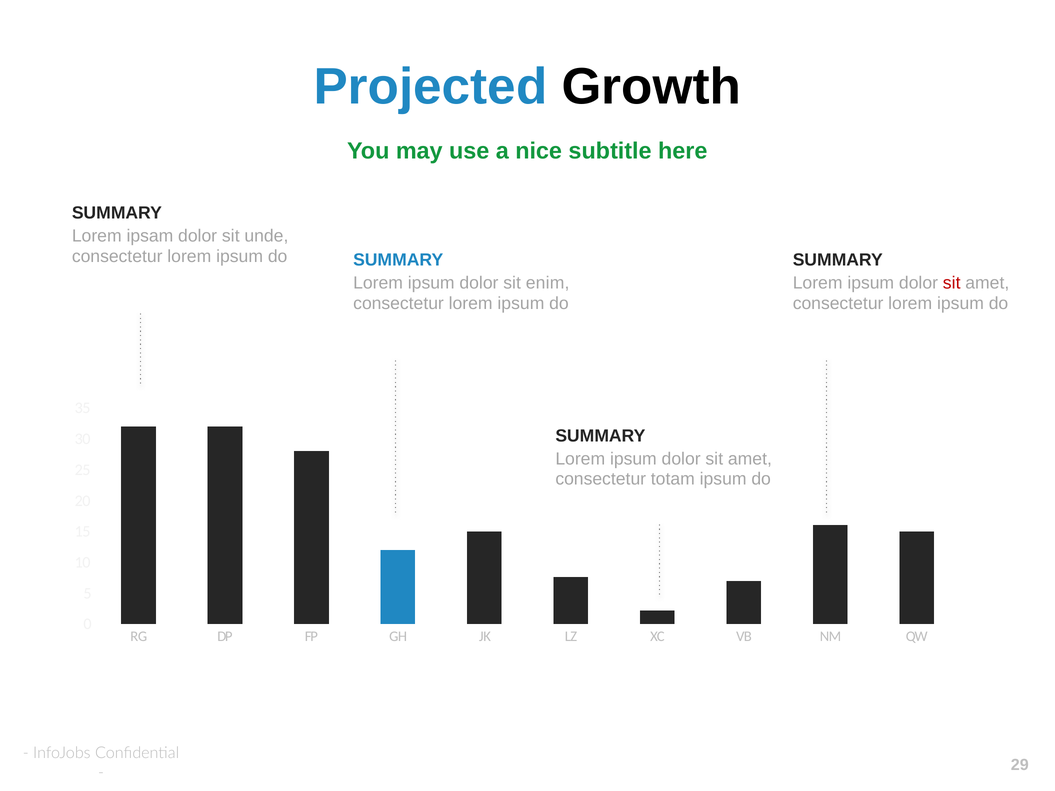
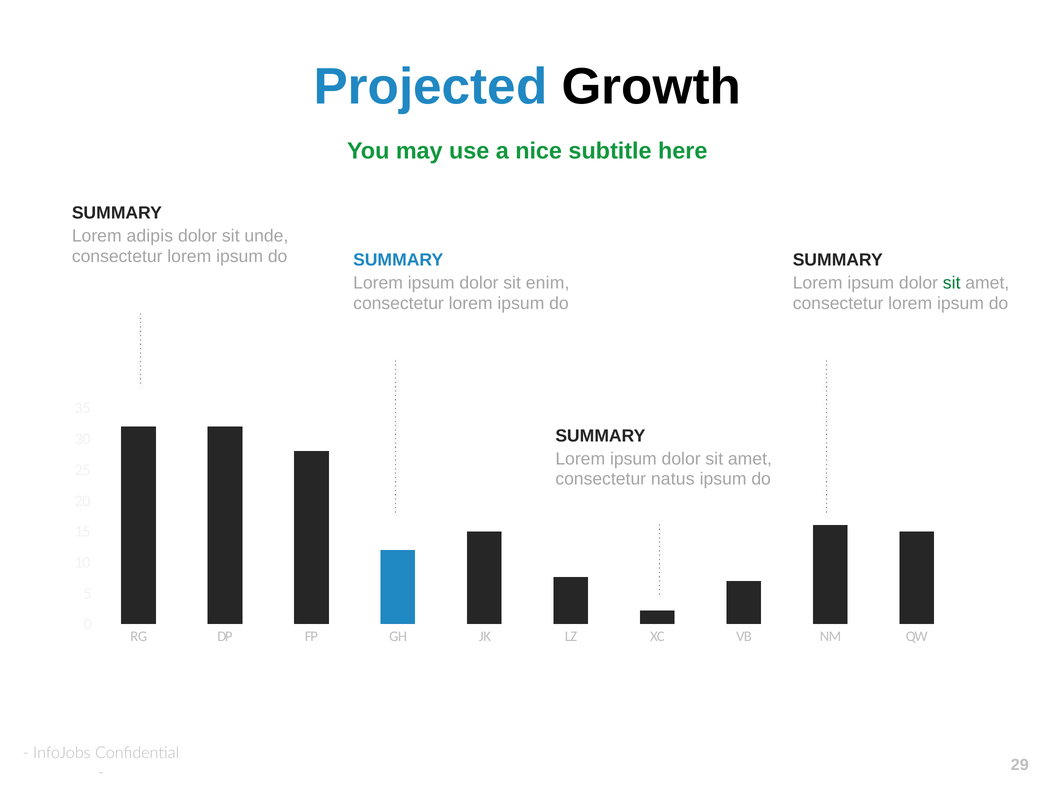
ipsam: ipsam -> adipis (150, 236)
sit colour: red -> green (952, 283)
totam: totam -> natus (673, 479)
